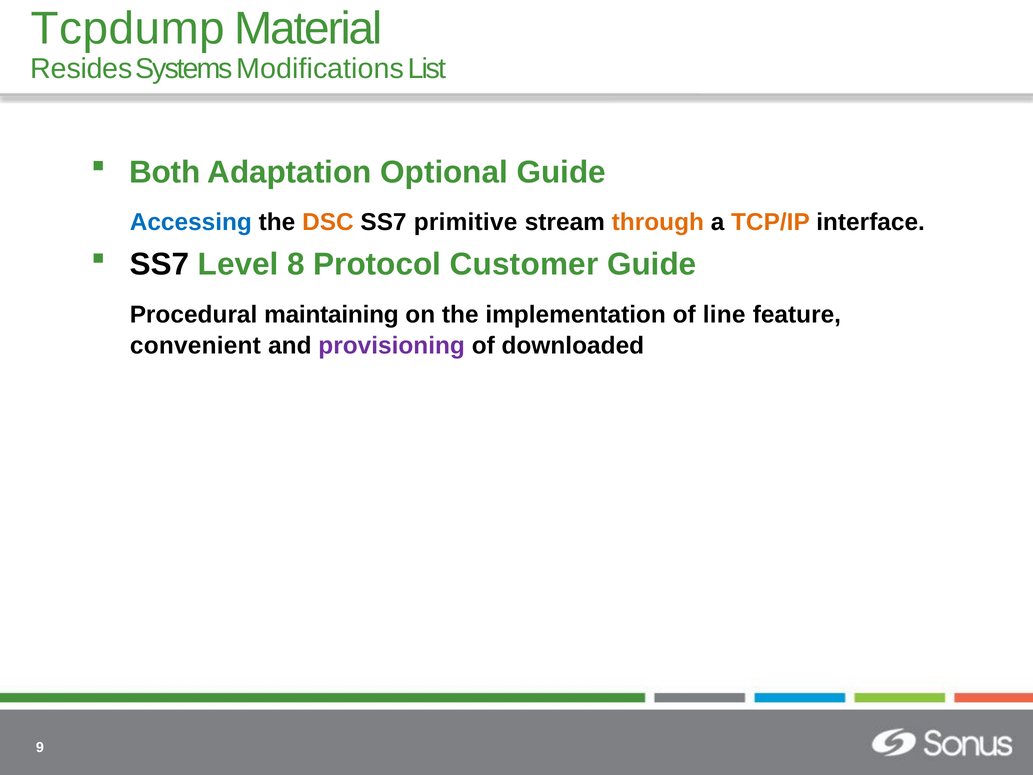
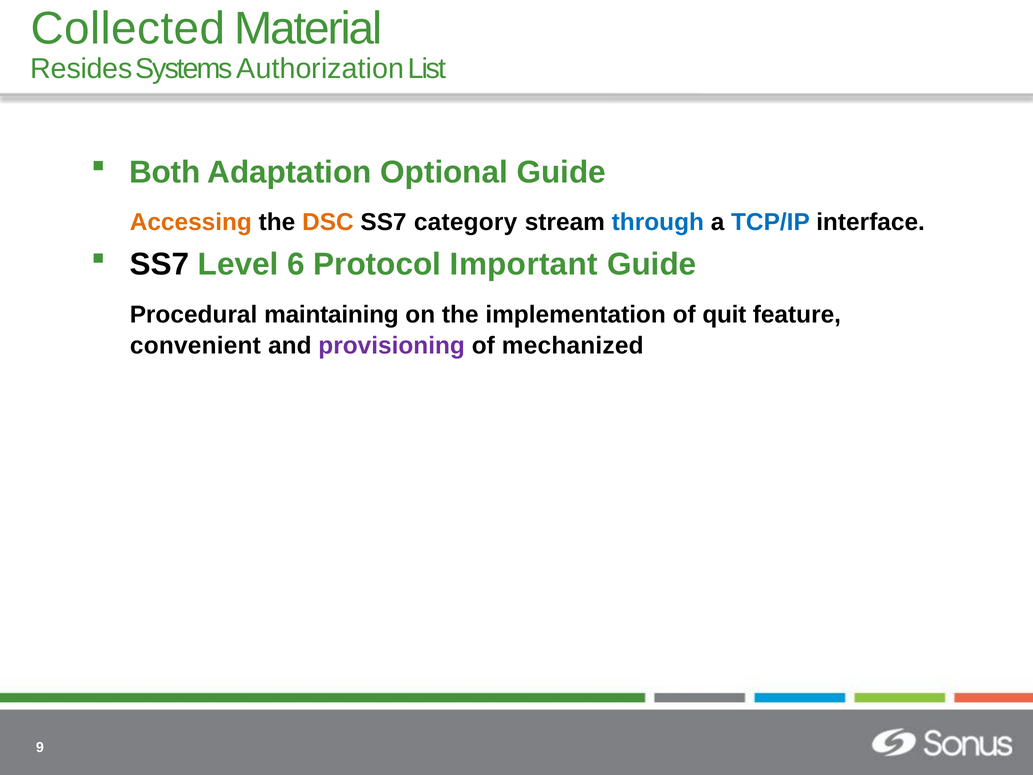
Tcpdump: Tcpdump -> Collected (128, 29)
Modifications: Modifications -> Authorization (320, 69)
Accessing colour: blue -> orange (191, 222)
primitive: primitive -> category (466, 222)
through colour: orange -> blue (658, 222)
TCP/IP colour: orange -> blue (770, 222)
8: 8 -> 6 (296, 264)
Customer: Customer -> Important (524, 264)
line: line -> quit (724, 314)
downloaded: downloaded -> mechanized (573, 346)
